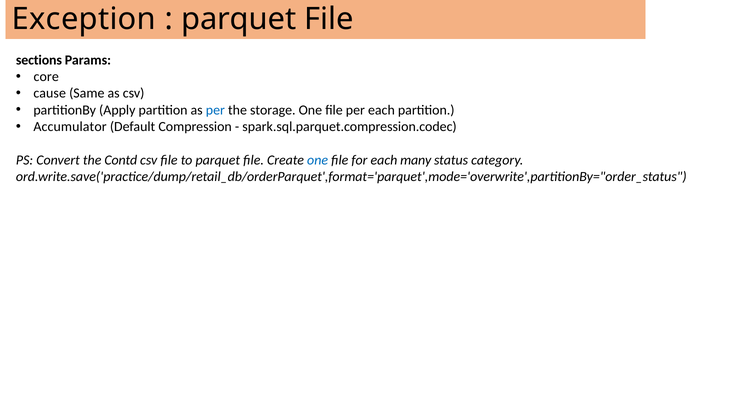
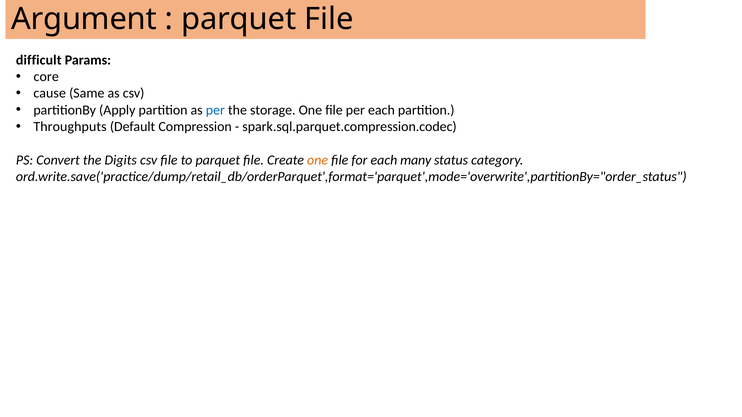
Exception: Exception -> Argument (84, 19)
sections: sections -> difficult (39, 60)
Accumulator: Accumulator -> Throughputs (70, 127)
Contd: Contd -> Digits (121, 160)
one colour: blue -> orange (318, 160)
